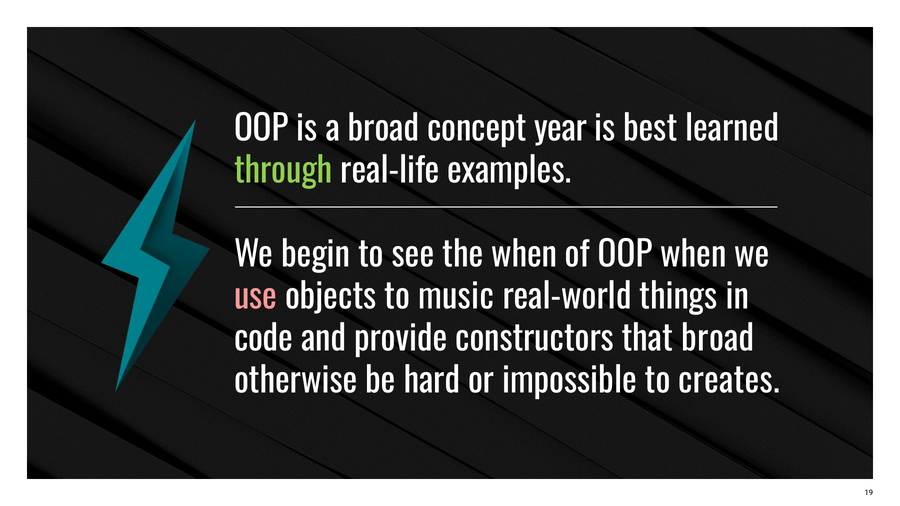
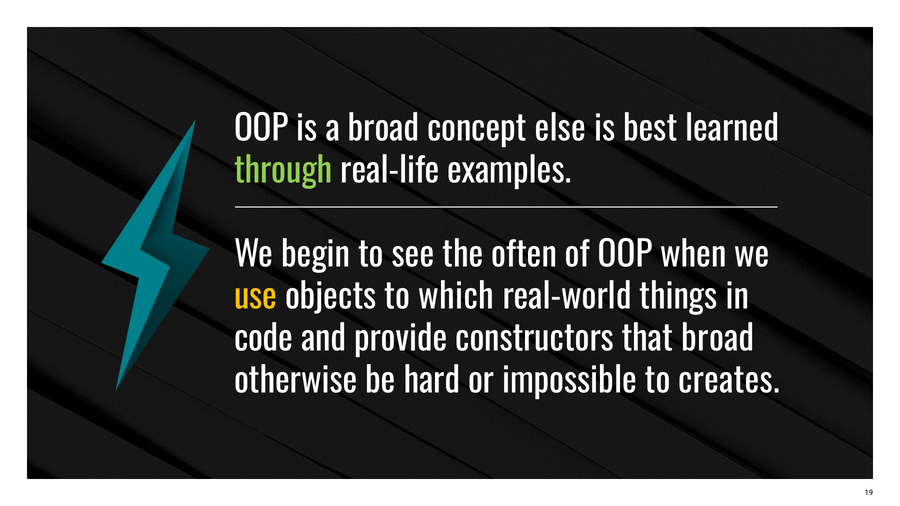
year: year -> else (560, 129)
the when: when -> often (524, 256)
use colour: pink -> yellow (256, 298)
music: music -> which (456, 298)
